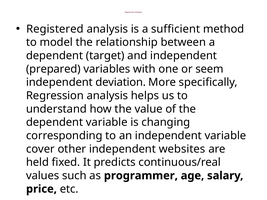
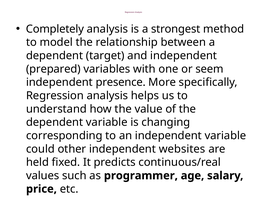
Registered: Registered -> Completely (55, 29)
sufficient: sufficient -> strongest (176, 29)
deviation: deviation -> presence (121, 82)
cover: cover -> could (40, 149)
